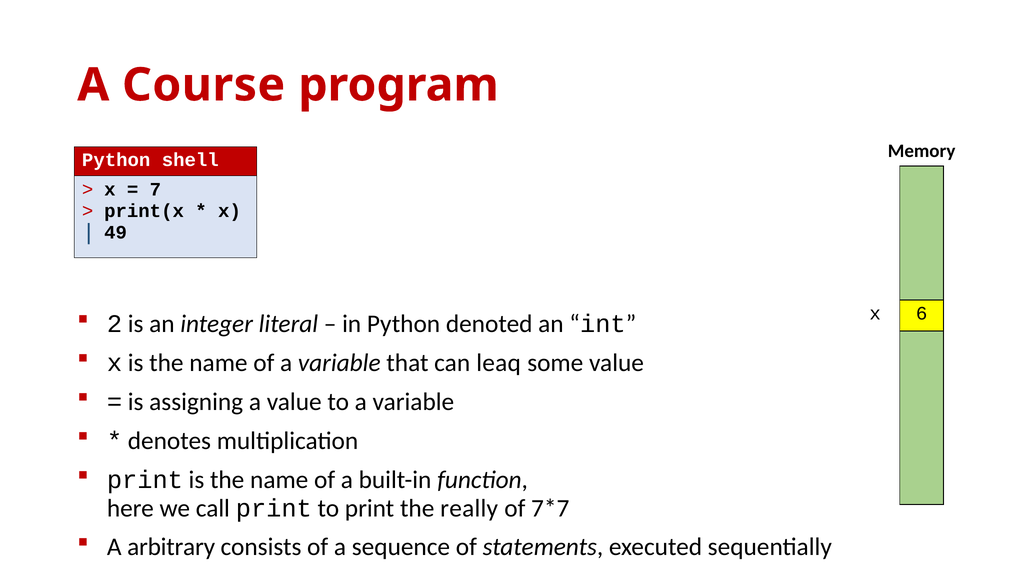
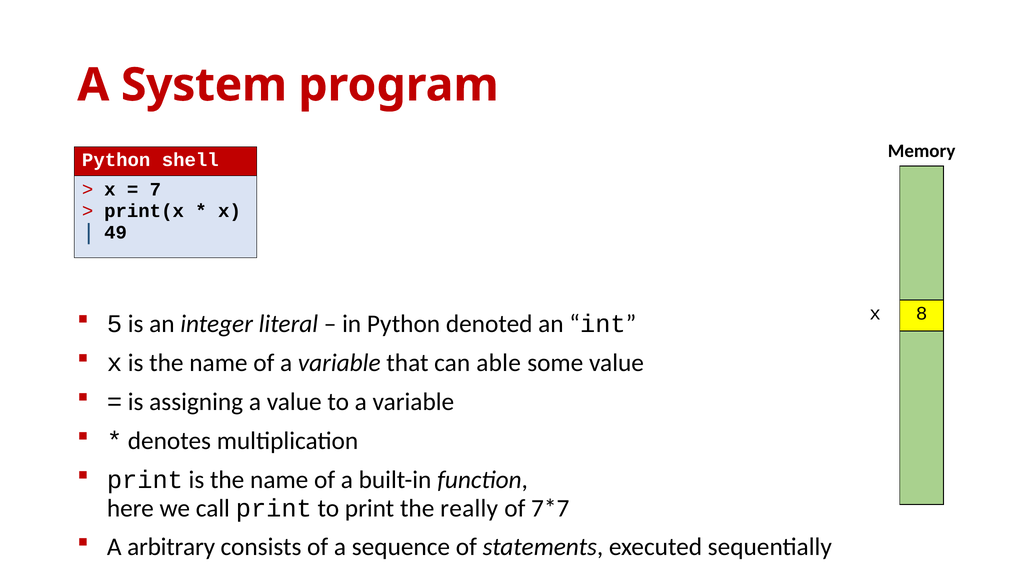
Course: Course -> System (204, 85)
6: 6 -> 8 (922, 313)
2: 2 -> 5 (115, 324)
leaq: leaq -> able (499, 363)
